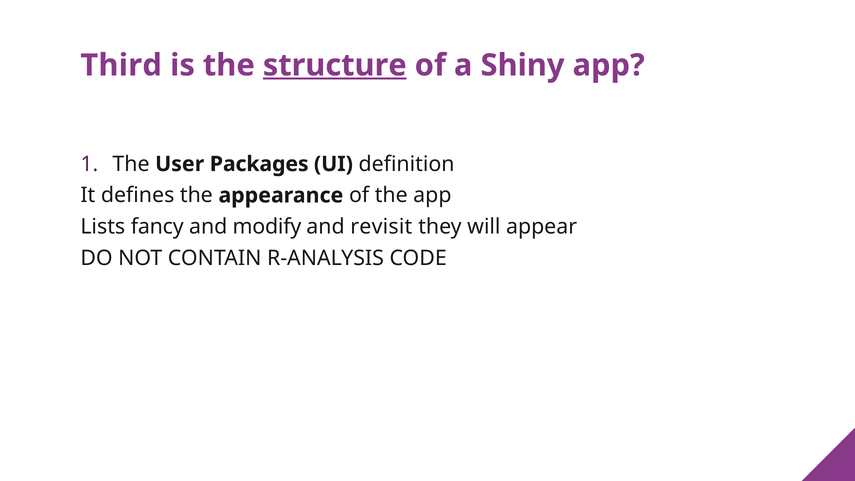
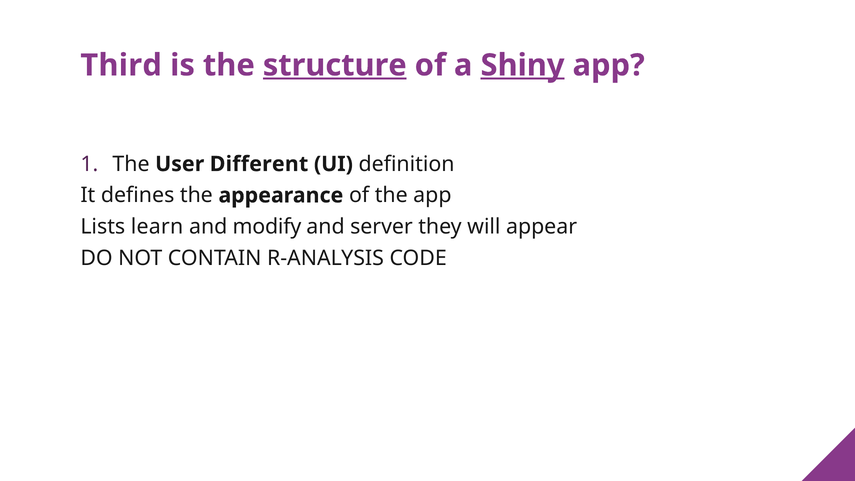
Shiny underline: none -> present (522, 65)
Packages: Packages -> Different (259, 164)
fancy: fancy -> learn (157, 227)
revisit: revisit -> server (381, 227)
